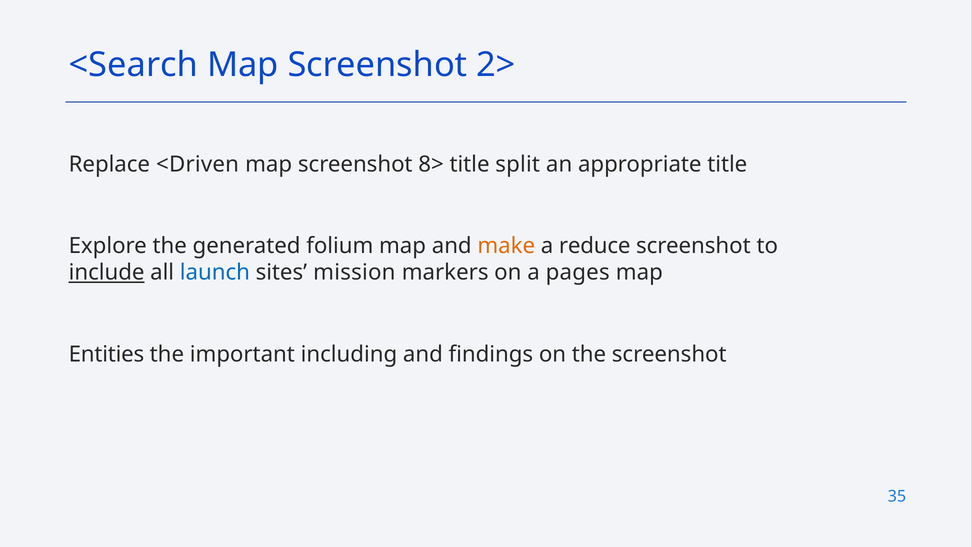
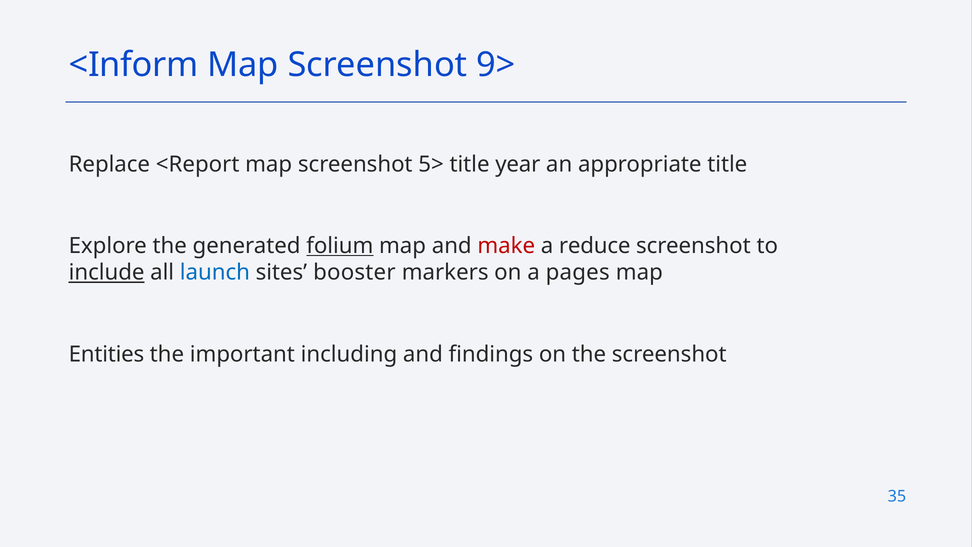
<Search: <Search -> <Inform (134, 65)
2>: 2> -> 9> (496, 65)
<Driven: <Driven -> <Report (198, 164)
8>: 8> -> 5> (431, 164)
split: split -> year (518, 164)
folium underline: none -> present (340, 246)
make colour: orange -> red (506, 246)
mission: mission -> booster (354, 273)
